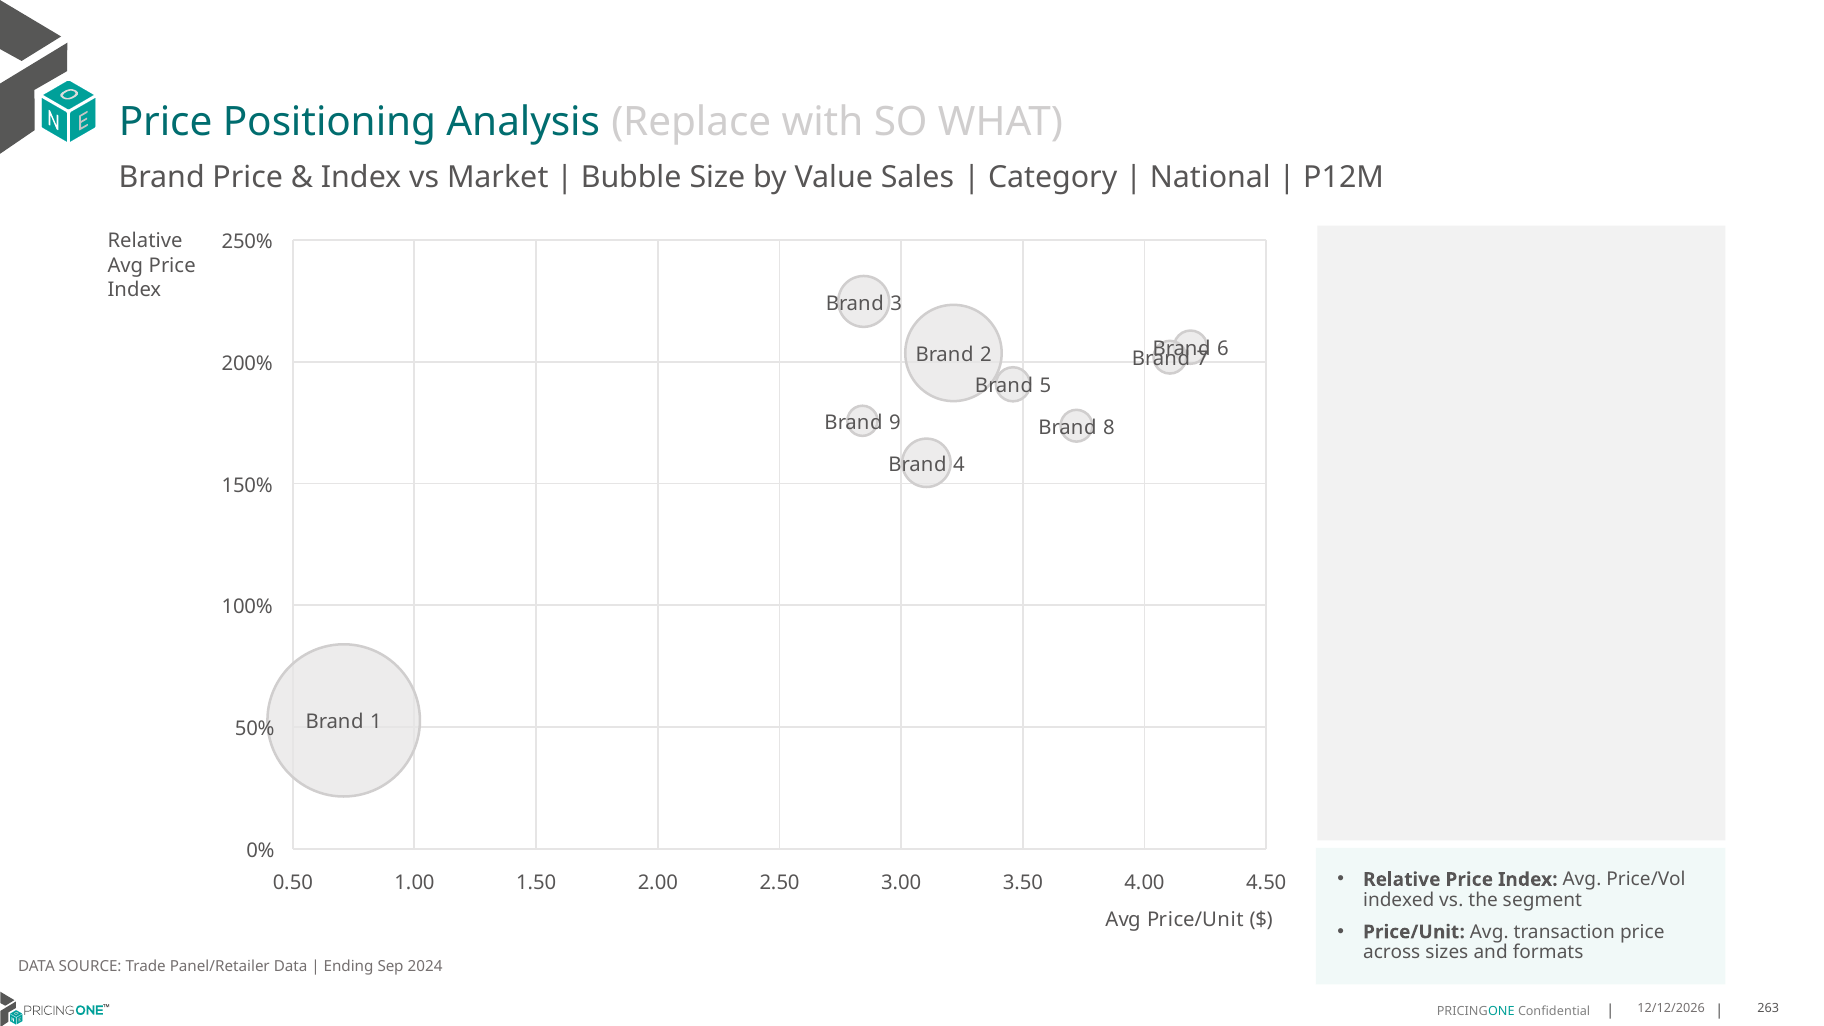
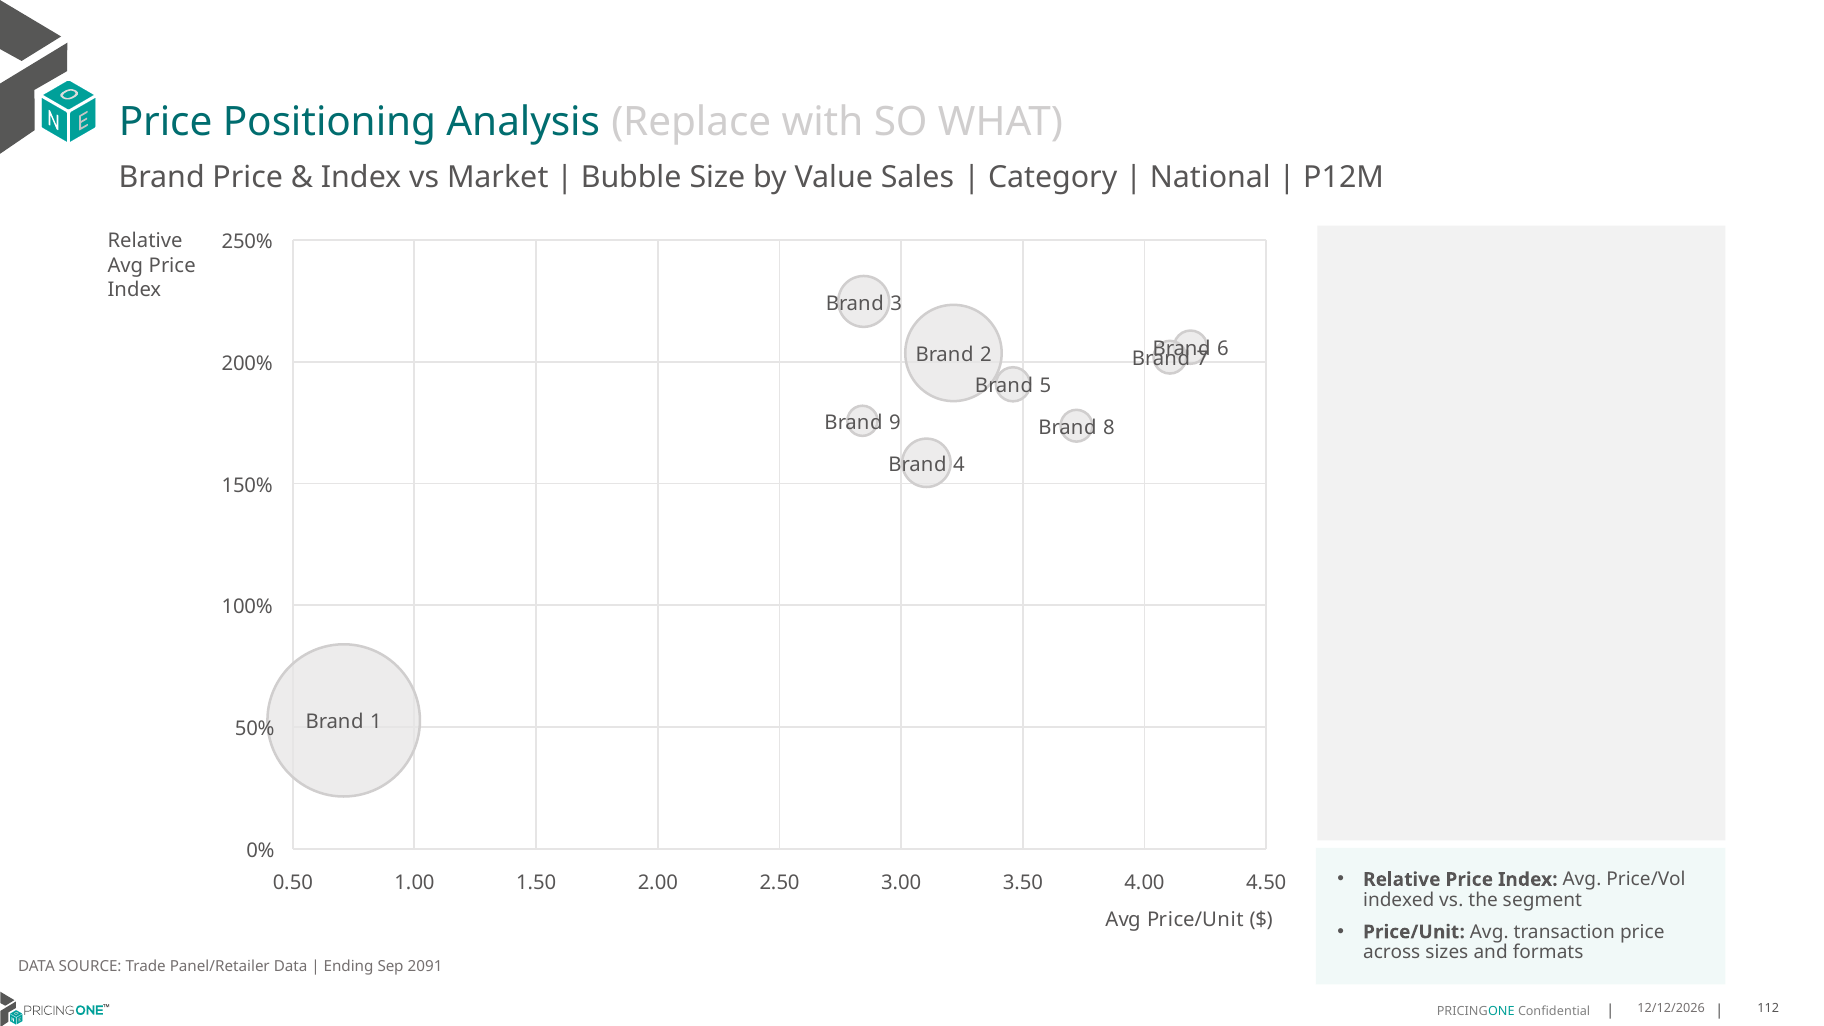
2024: 2024 -> 2091 (425, 966)
263: 263 -> 112 (1768, 1009)
